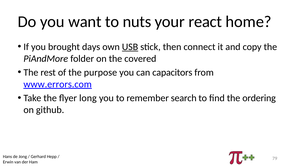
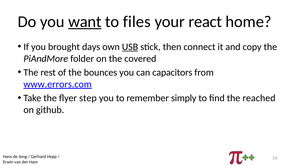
want underline: none -> present (85, 22)
nuts: nuts -> files (137, 22)
purpose: purpose -> bounces (101, 72)
long: long -> step (88, 98)
search: search -> simply (184, 98)
ordering: ordering -> reached (259, 98)
